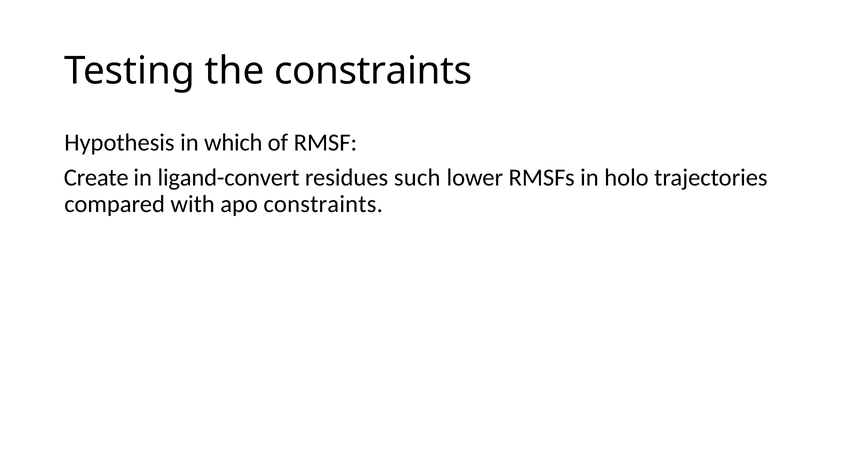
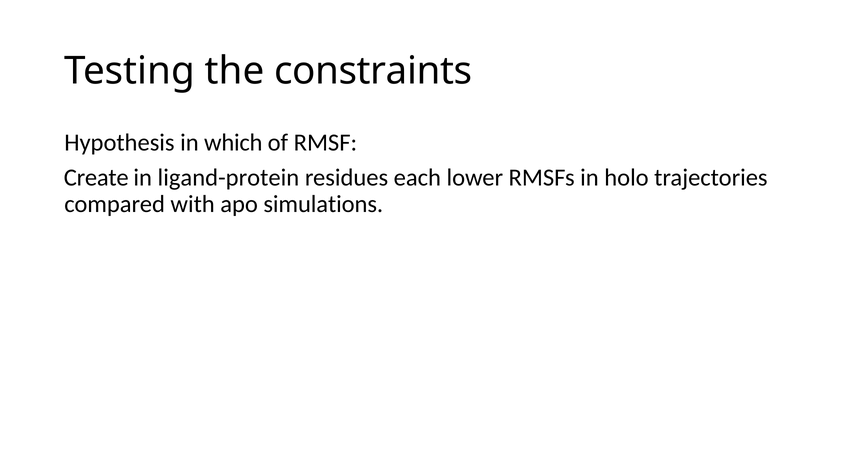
ligand-convert: ligand-convert -> ligand-protein (228, 178)
such: such -> each (417, 178)
apo constraints: constraints -> simulations (323, 204)
